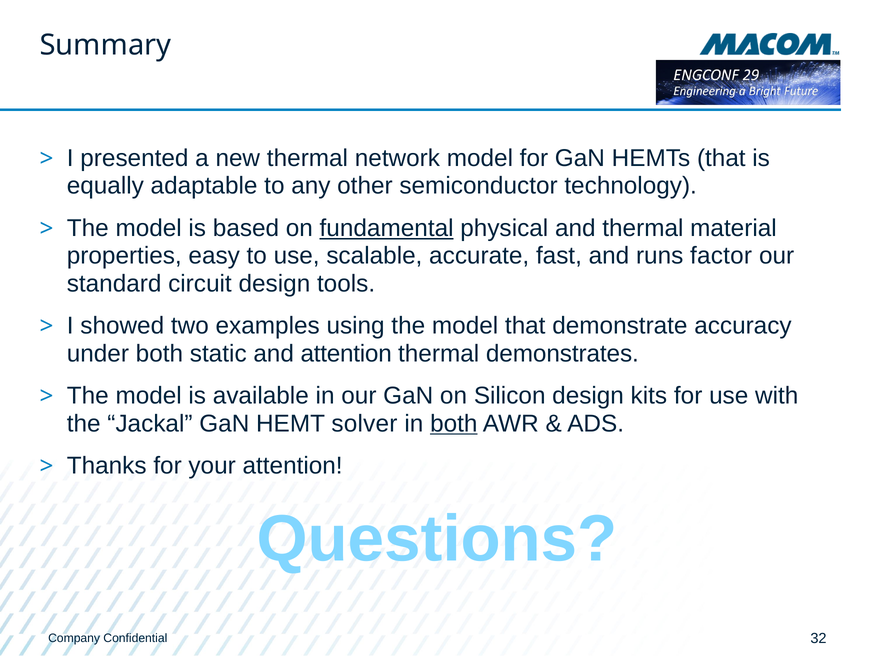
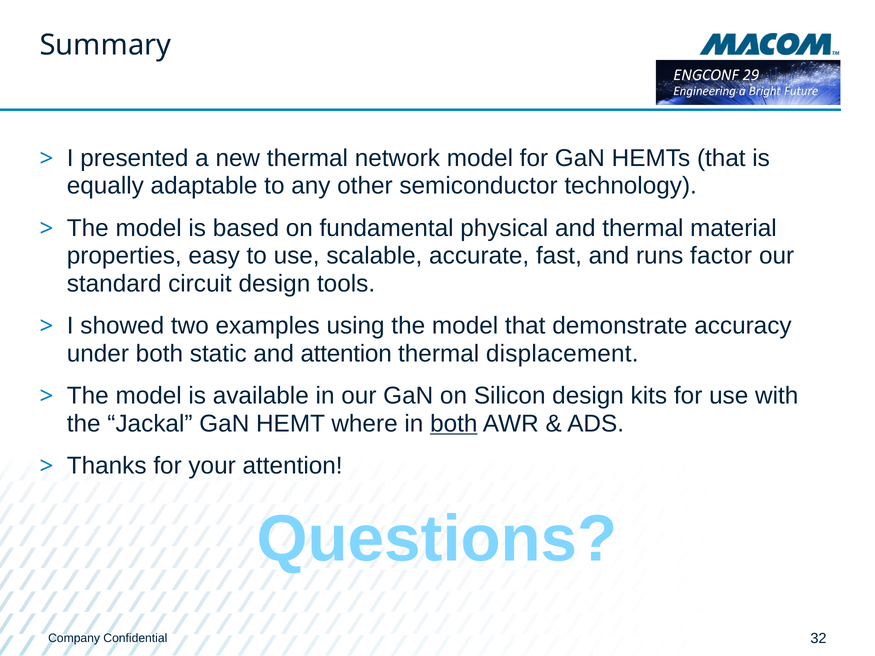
fundamental underline: present -> none (387, 228)
demonstrates: demonstrates -> displacement (562, 354)
solver: solver -> where (365, 424)
